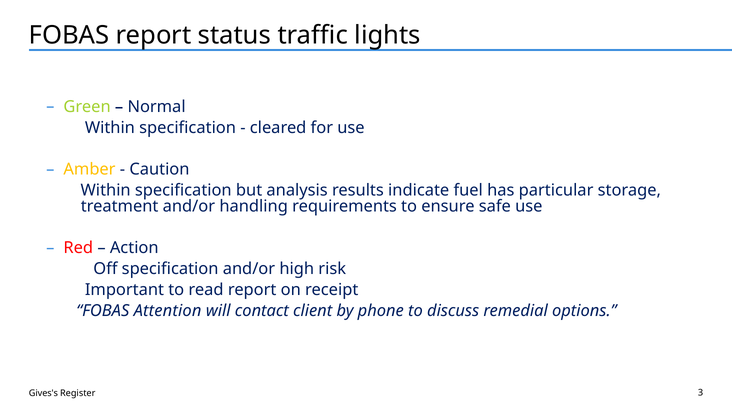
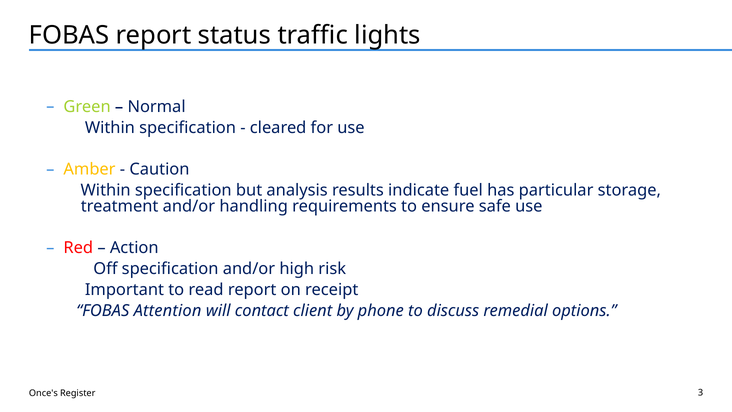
Gives's: Gives's -> Once's (43, 393)
